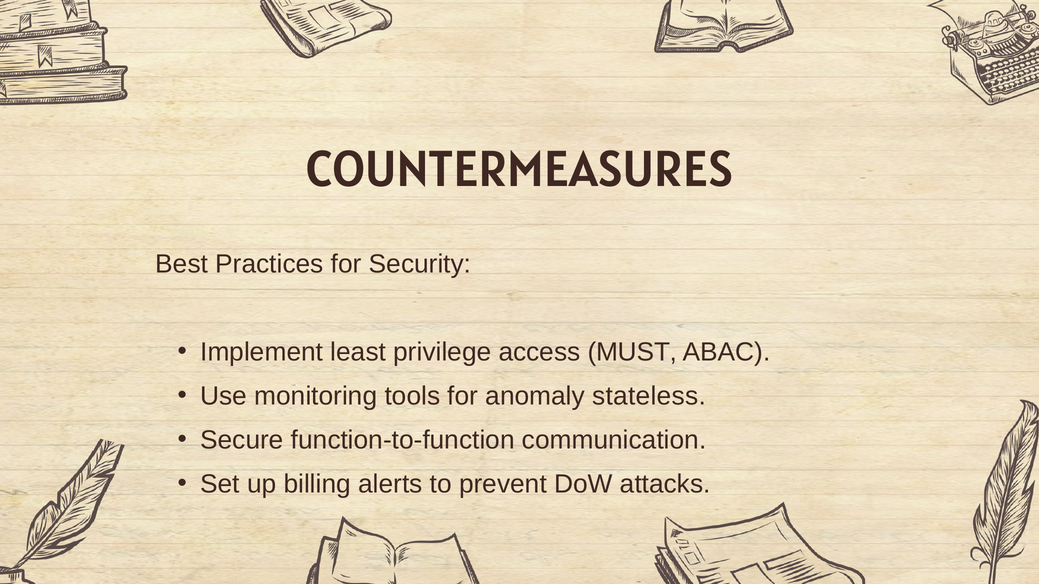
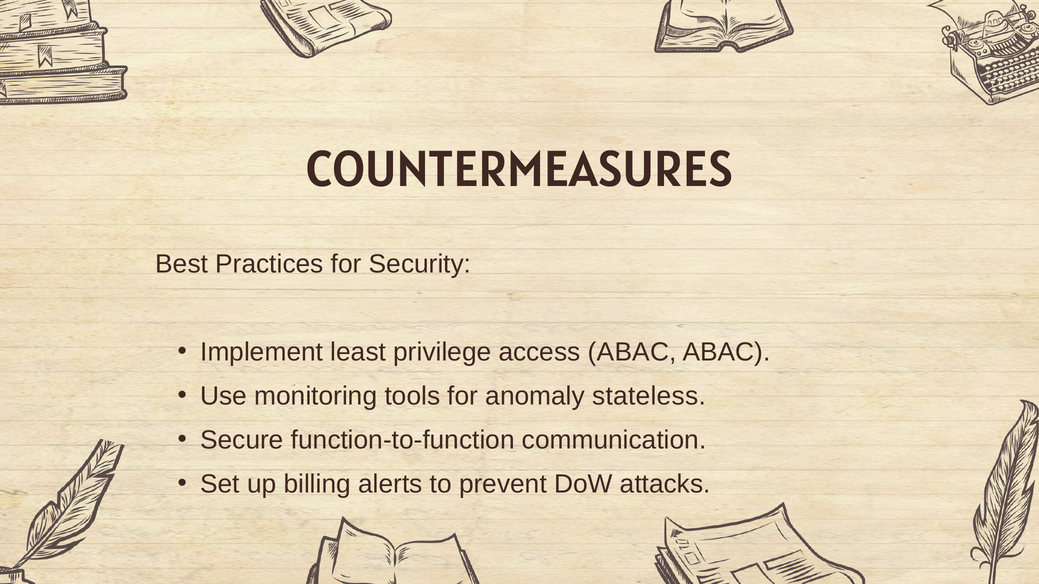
access MUST: MUST -> ABAC (632, 352)
